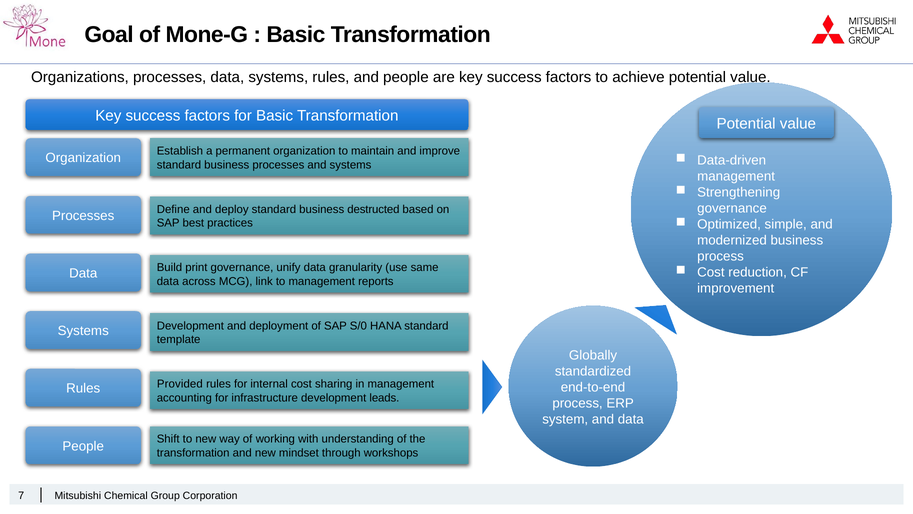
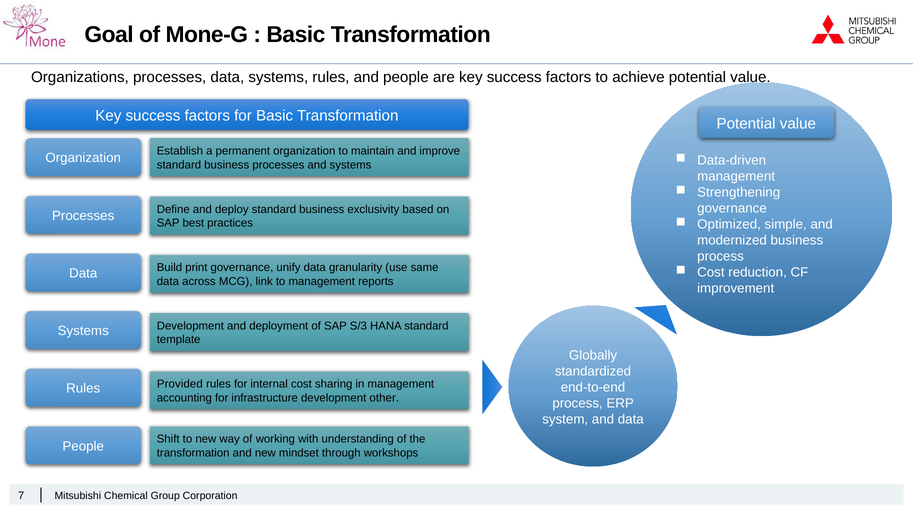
destructed: destructed -> exclusivity (373, 209)
S/0: S/0 -> S/3 (358, 326)
leads: leads -> other (384, 398)
